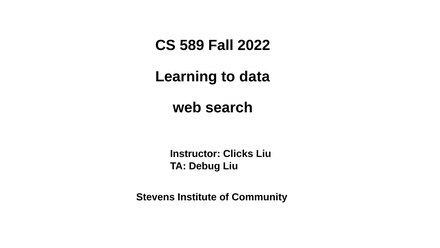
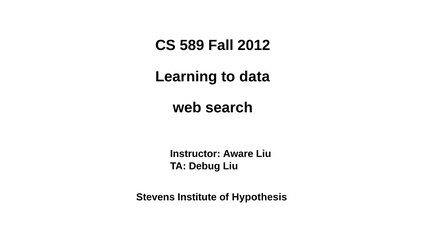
2022: 2022 -> 2012 (254, 45)
Clicks: Clicks -> Aware (238, 154)
Community: Community -> Hypothesis (259, 197)
